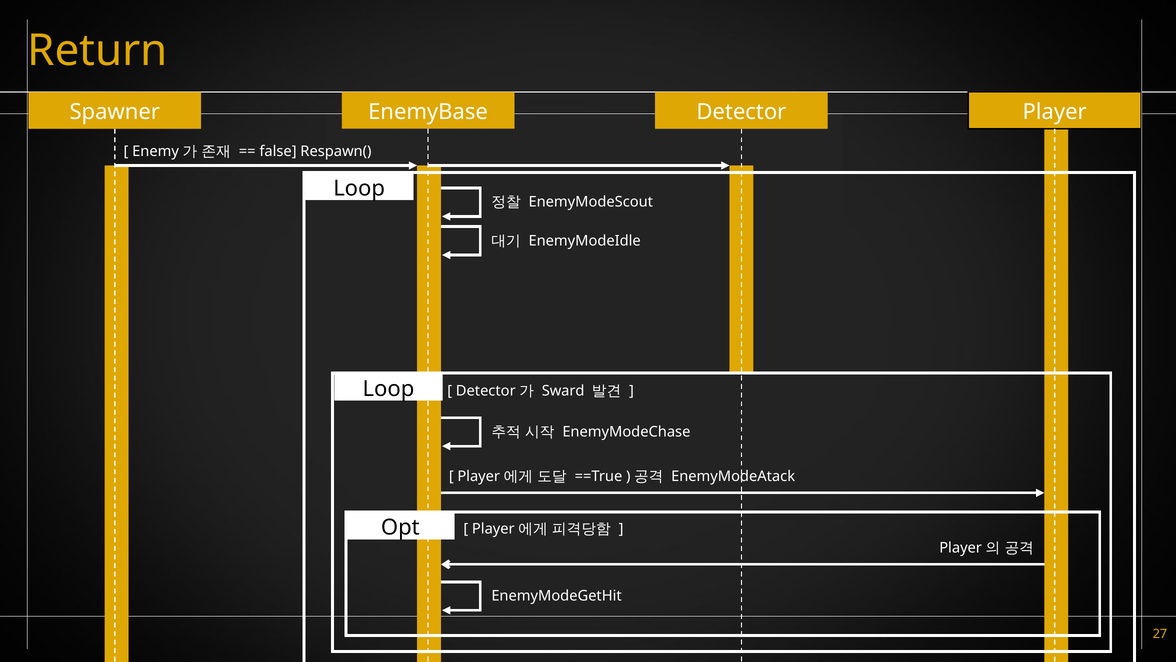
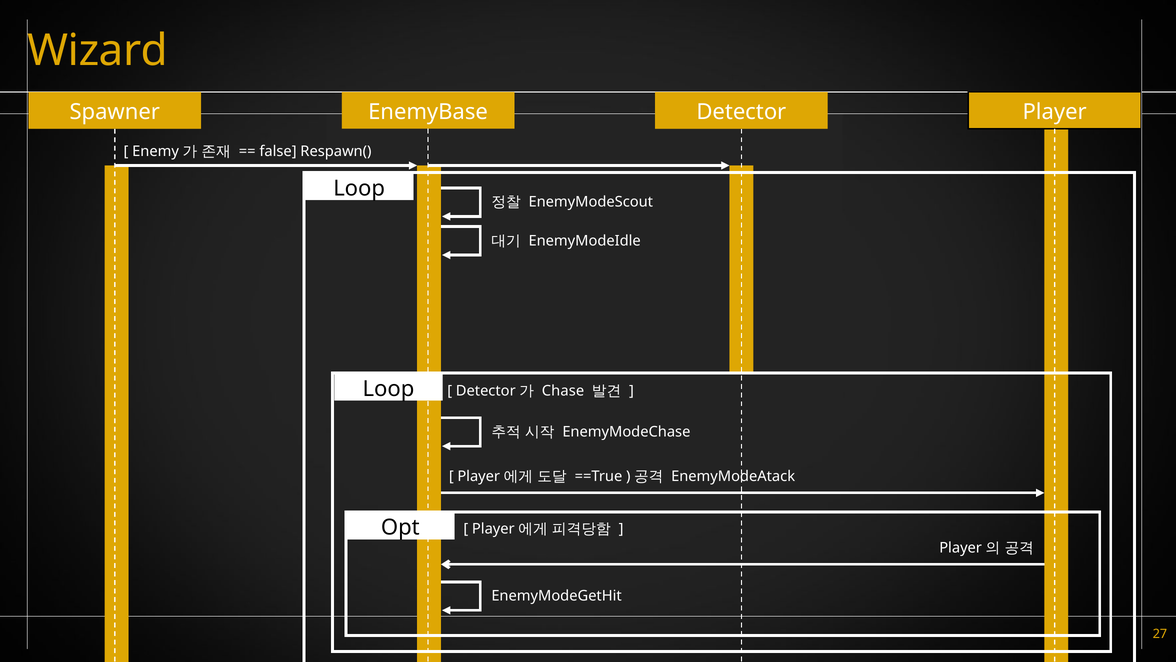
Return: Return -> Wizard (98, 51)
Sward: Sward -> Chase (563, 391)
